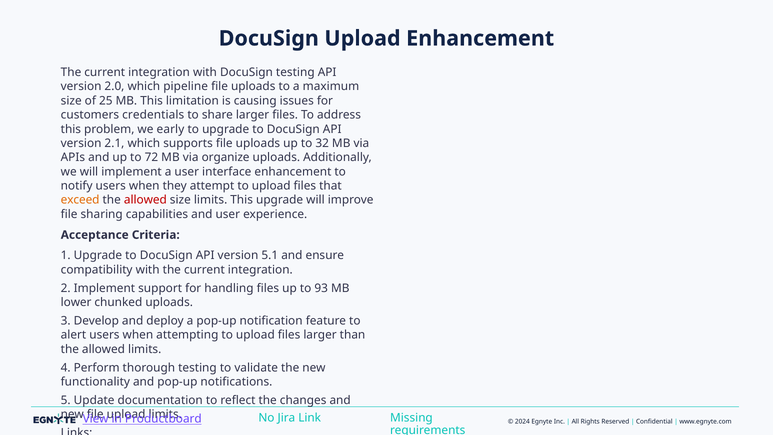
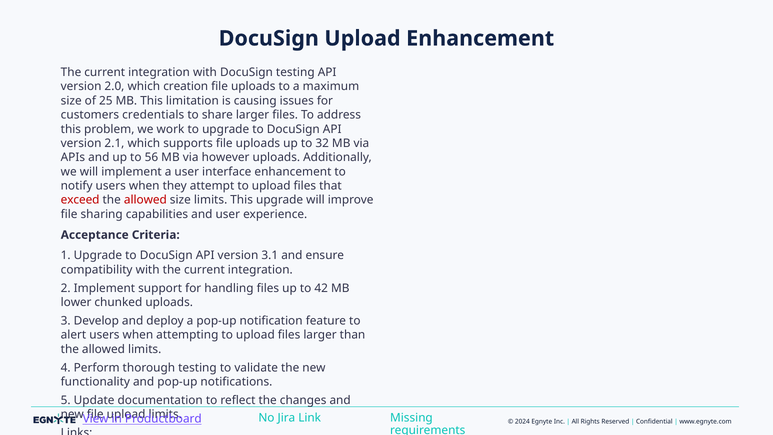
pipeline: pipeline -> creation (186, 87)
early: early -> work (170, 129)
72: 72 -> 56 (151, 157)
organize: organize -> however (226, 157)
exceed colour: orange -> red (80, 200)
5.1: 5.1 -> 3.1 (270, 255)
93: 93 -> 42 (321, 288)
